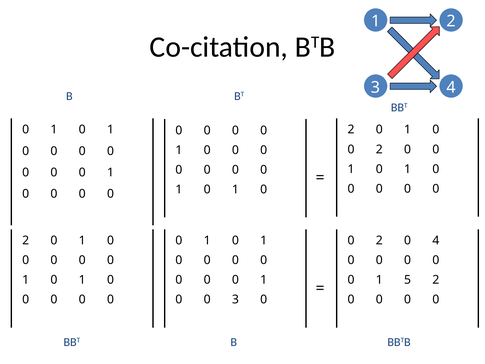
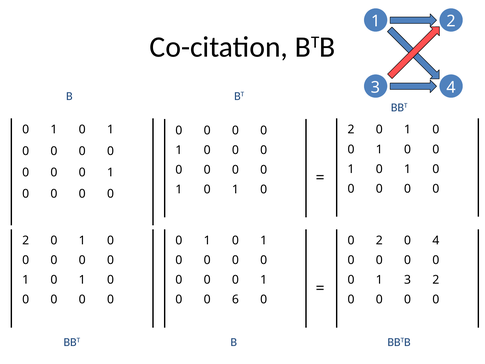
2: 2 -> 1 (379, 149)
1 5: 5 -> 3 (408, 280)
0 3: 3 -> 6 (235, 299)
